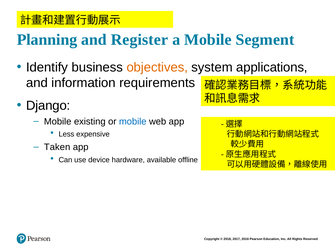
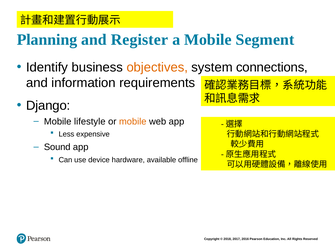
applications: applications -> connections (272, 67)
existing: existing -> lifestyle (90, 122)
mobile colour: blue -> orange (133, 122)
Taken: Taken -> Sound (57, 147)
